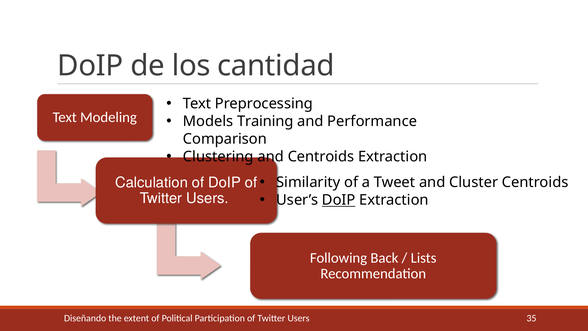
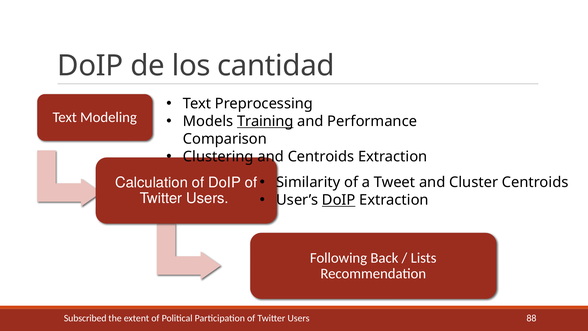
Training underline: none -> present (265, 121)
Diseñando: Diseñando -> Subscribed (85, 318)
35: 35 -> 88 (531, 318)
